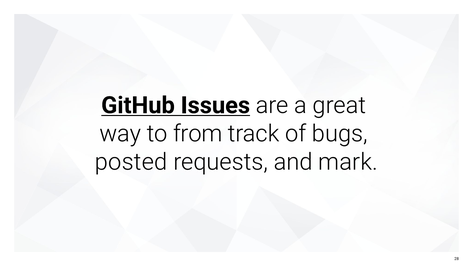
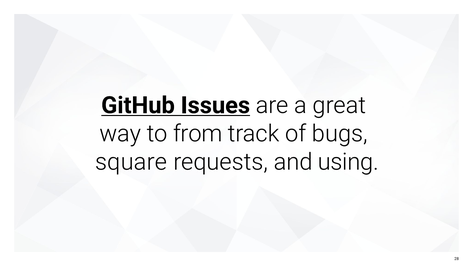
posted: posted -> square (131, 162)
mark: mark -> using (348, 162)
